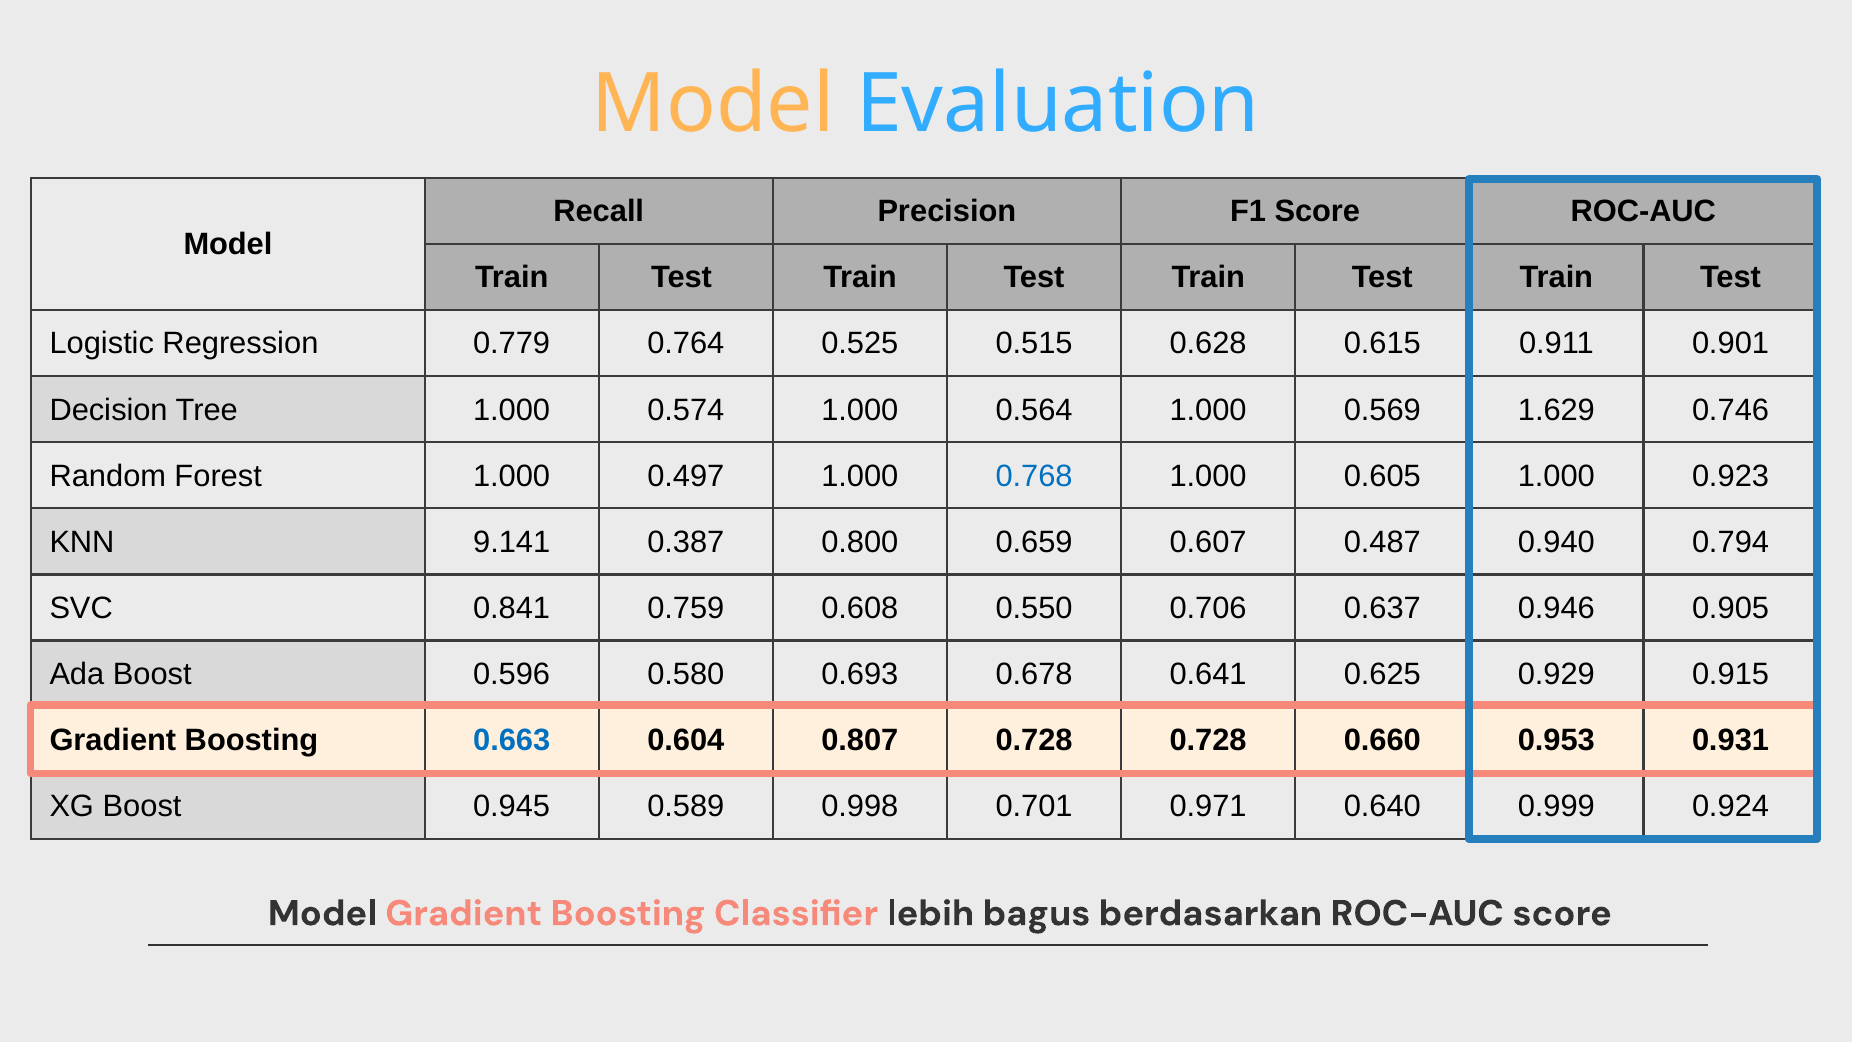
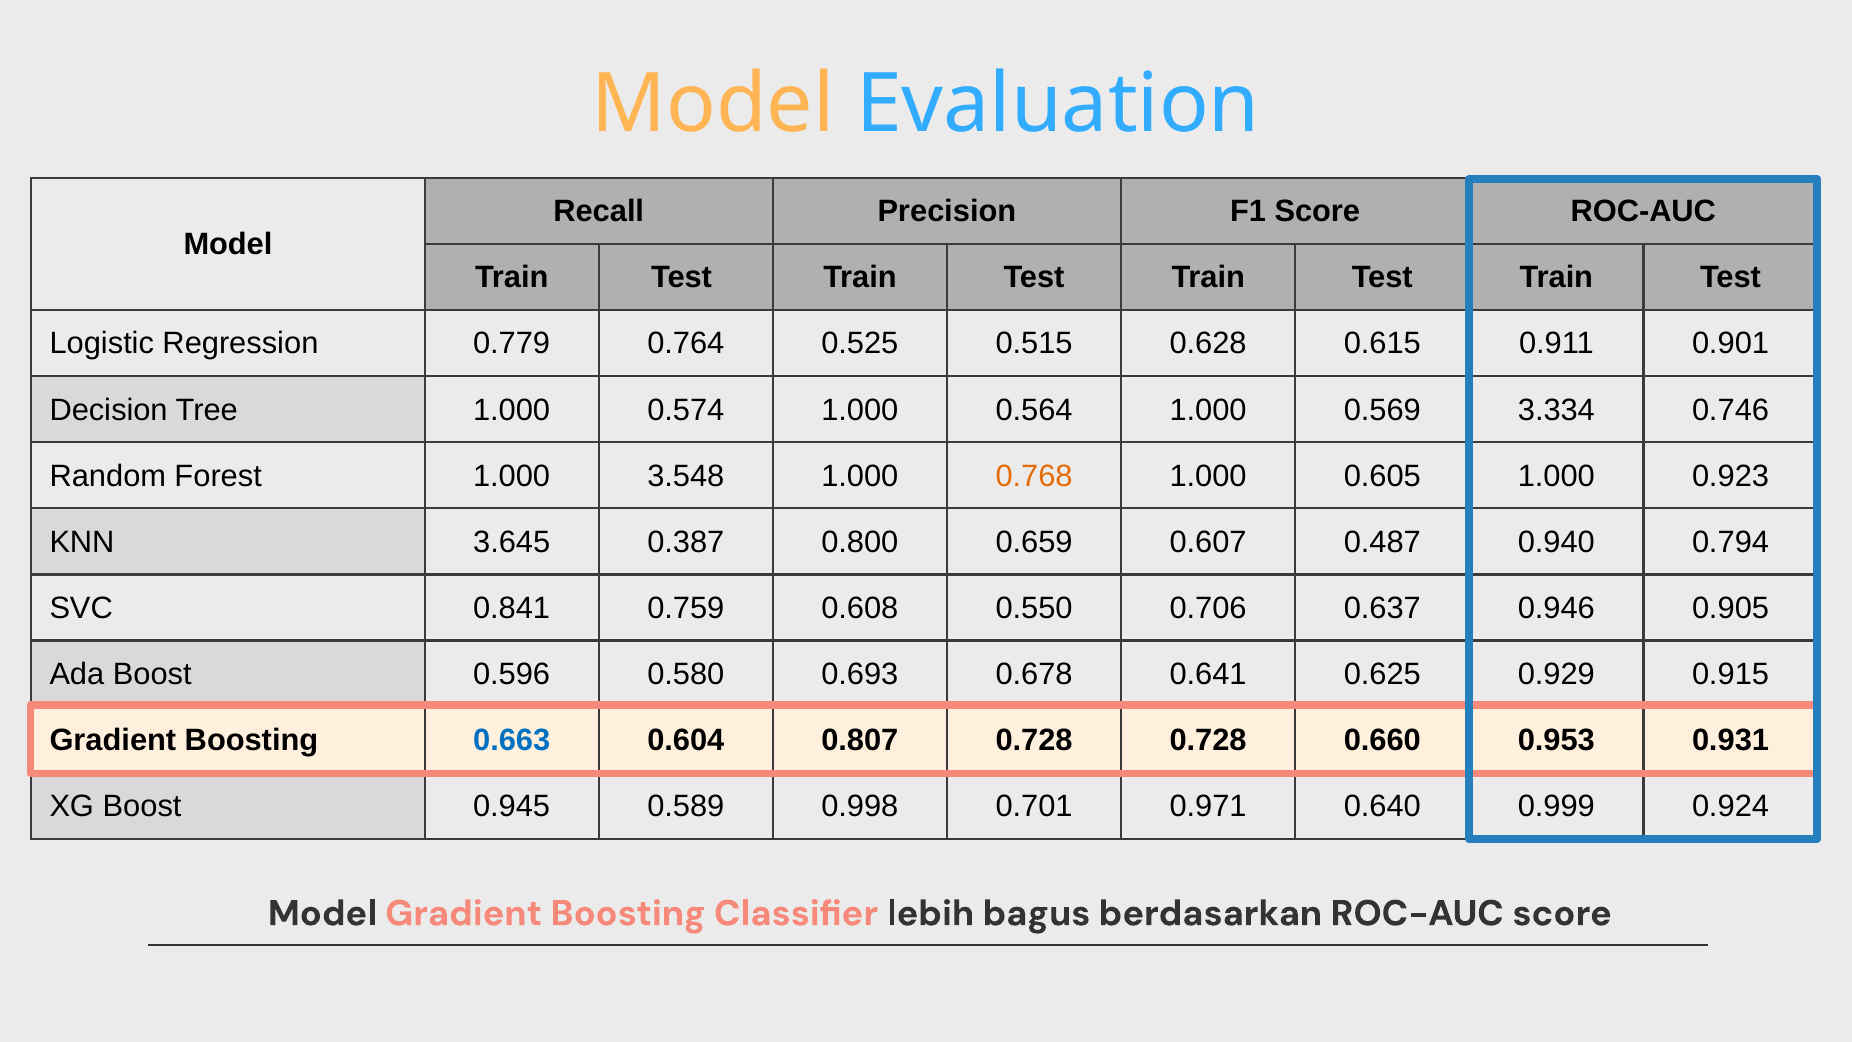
1.629: 1.629 -> 3.334 (1556, 410)
0.497: 0.497 -> 3.548 (686, 476)
0.768 colour: blue -> orange (1034, 476)
9.141: 9.141 -> 3.645 (512, 542)
